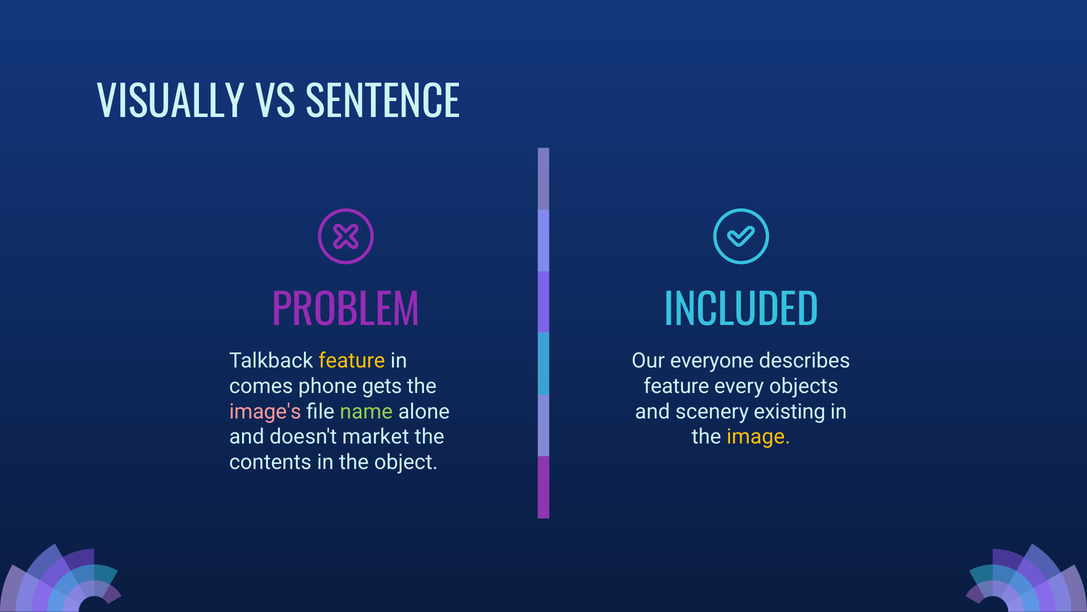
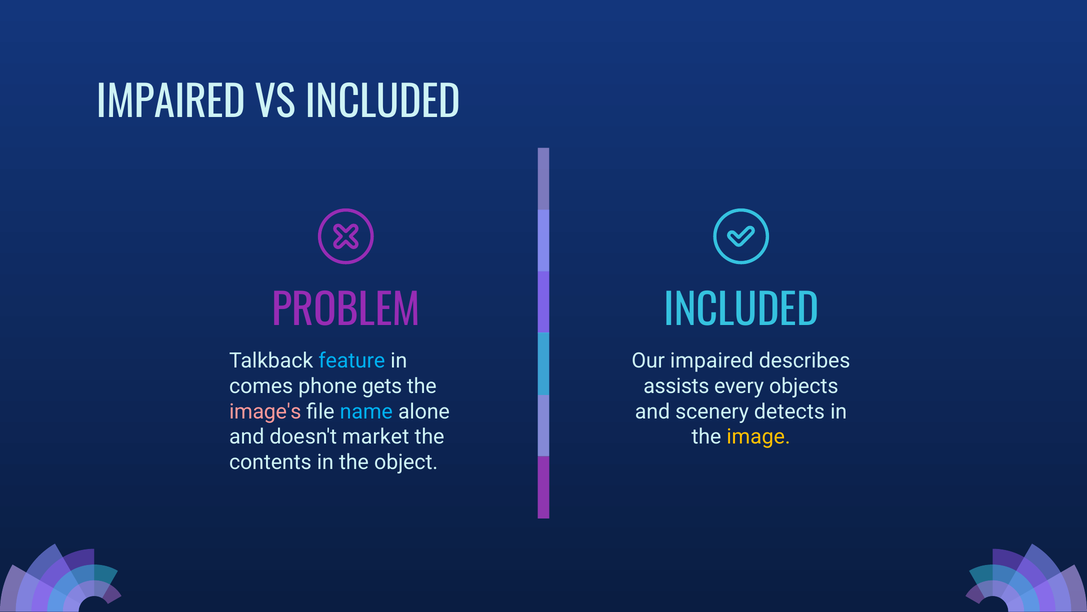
VISUALLY: VISUALLY -> IMPAIRED (171, 103)
VS SENTENCE: SENTENCE -> INCLUDED (383, 103)
feature colour: yellow -> light blue (352, 360)
Our everyone: everyone -> impaired (712, 360)
feature: feature -> assists (676, 386)
name colour: light green -> light blue (366, 411)
existing: existing -> detects (789, 411)
